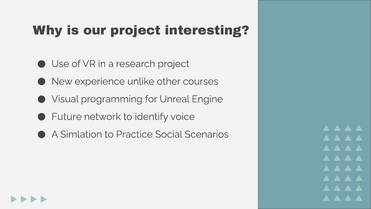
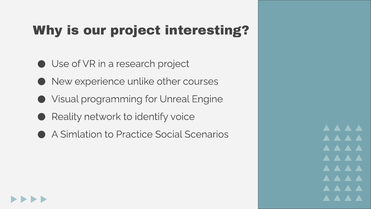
Future: Future -> Reality (67, 117)
